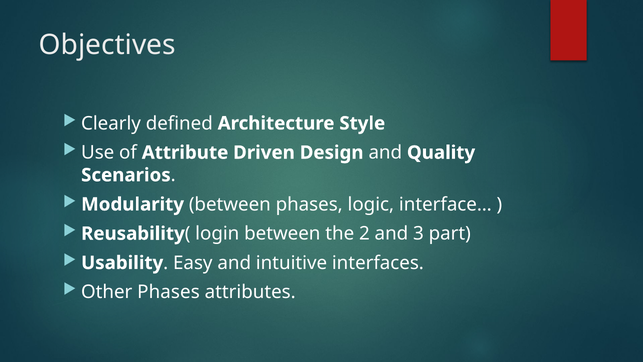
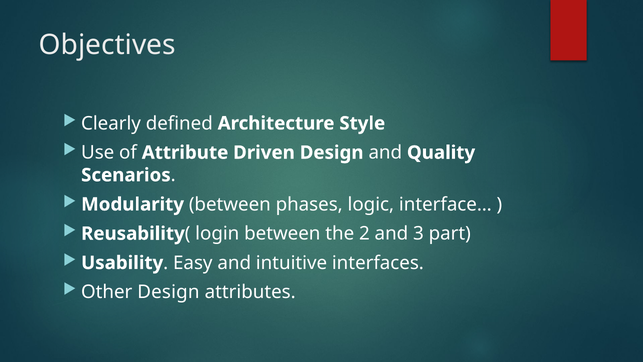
Other Phases: Phases -> Design (168, 292)
